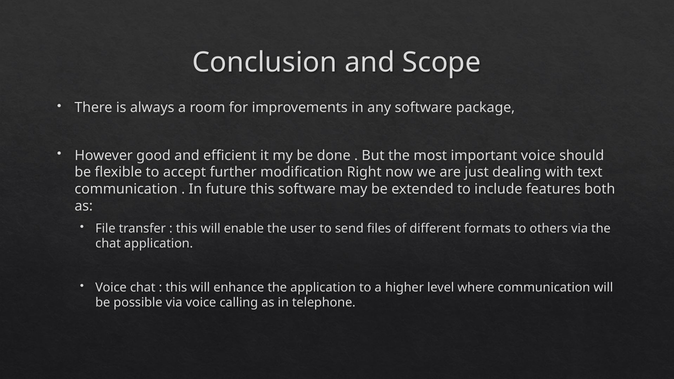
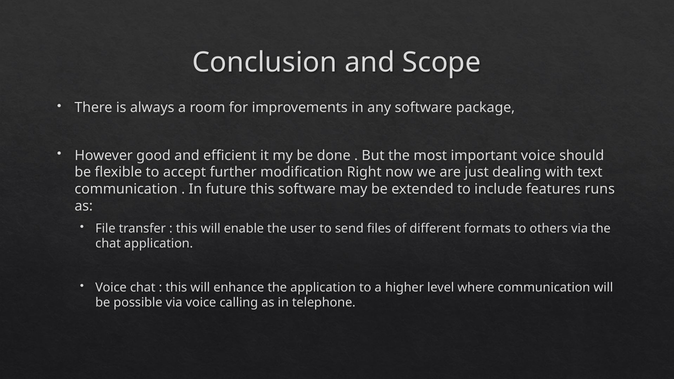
both: both -> runs (600, 189)
